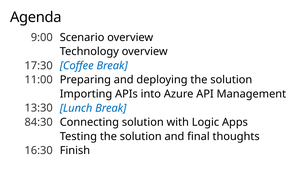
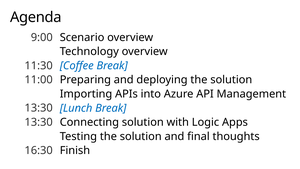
17:30: 17:30 -> 11:30 (39, 66)
84:30: 84:30 -> 13:30 (39, 122)
